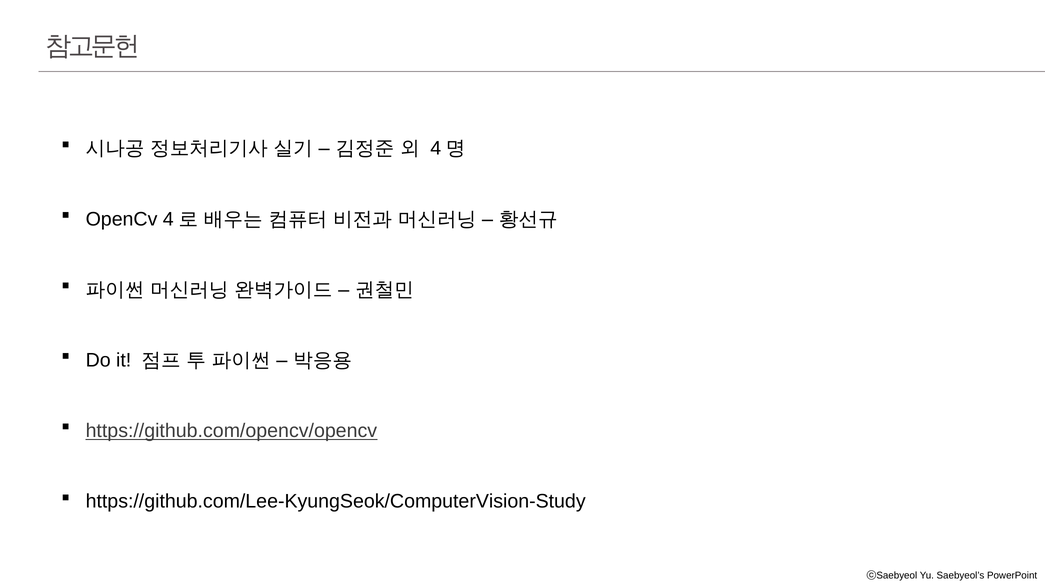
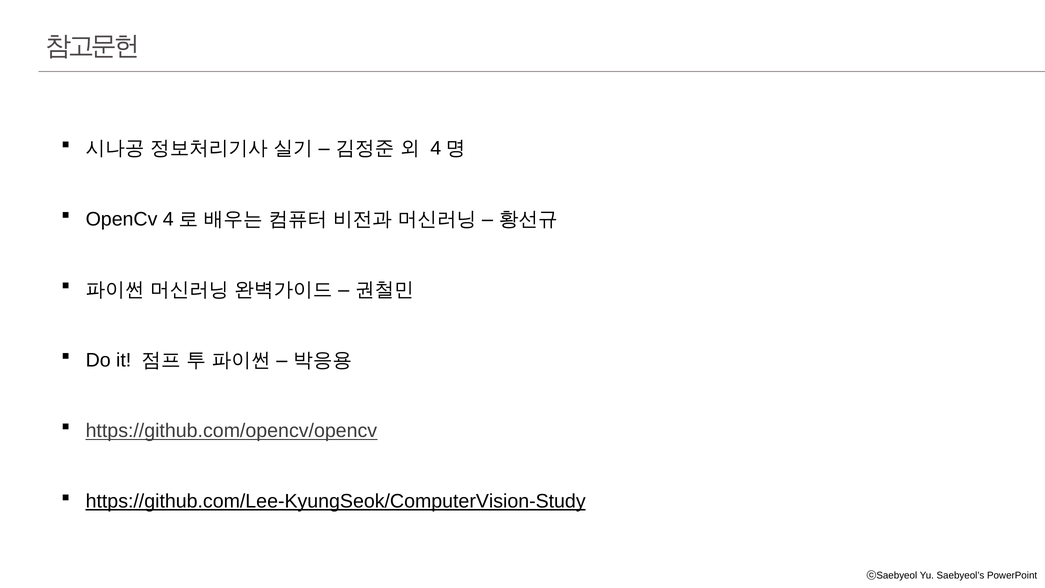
https://github.com/Lee-KyungSeok/ComputerVision-Study underline: none -> present (336, 501)
